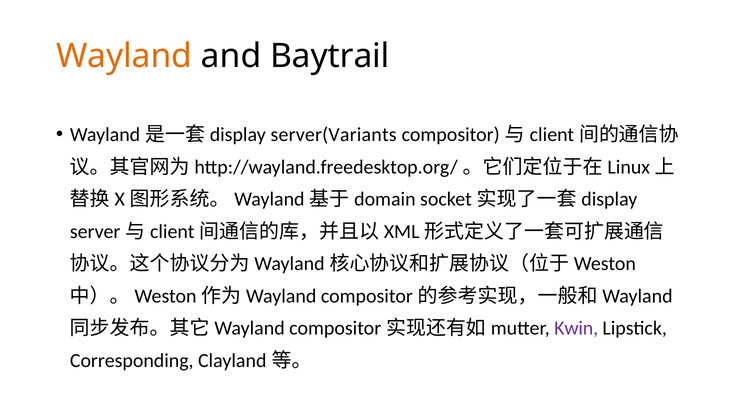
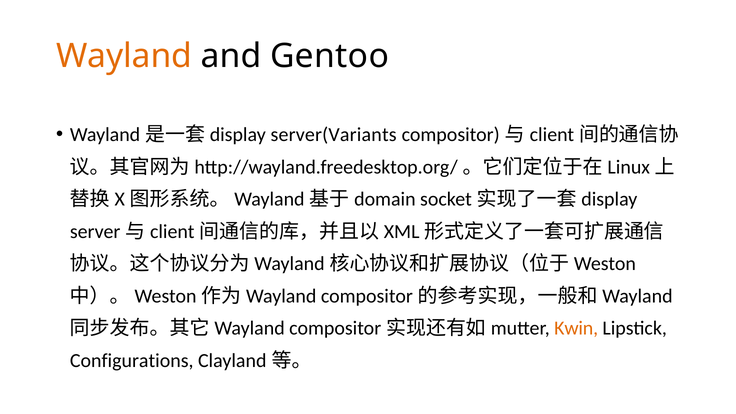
Baytrail: Baytrail -> Gentoo (330, 56)
Kwin colour: purple -> orange (576, 328)
Corresponding: Corresponding -> Configurations (132, 361)
